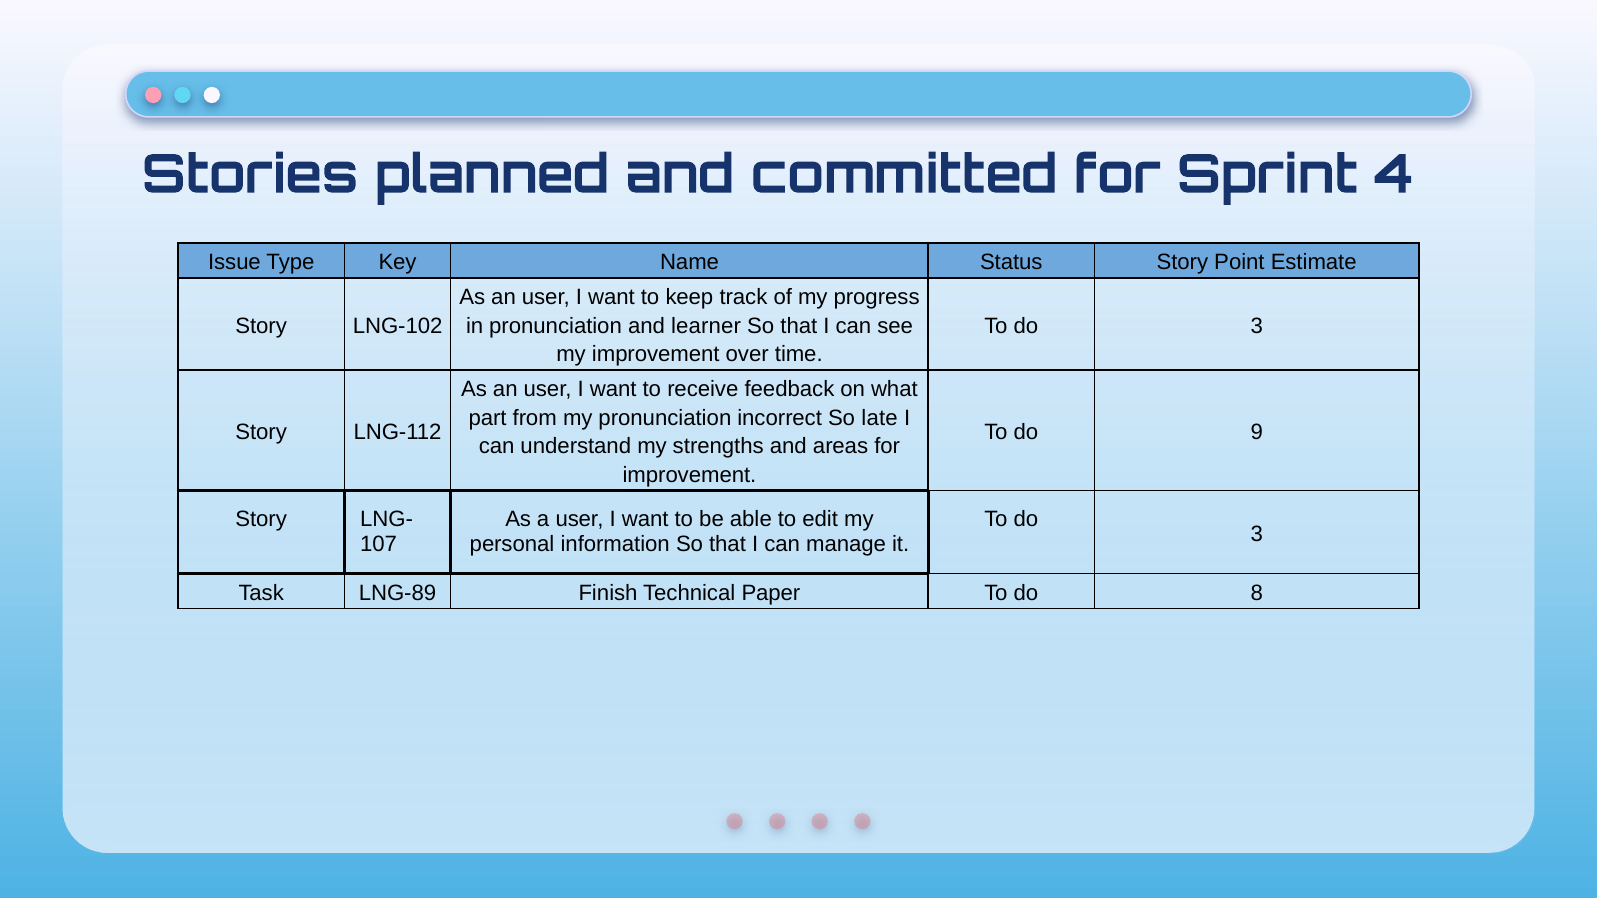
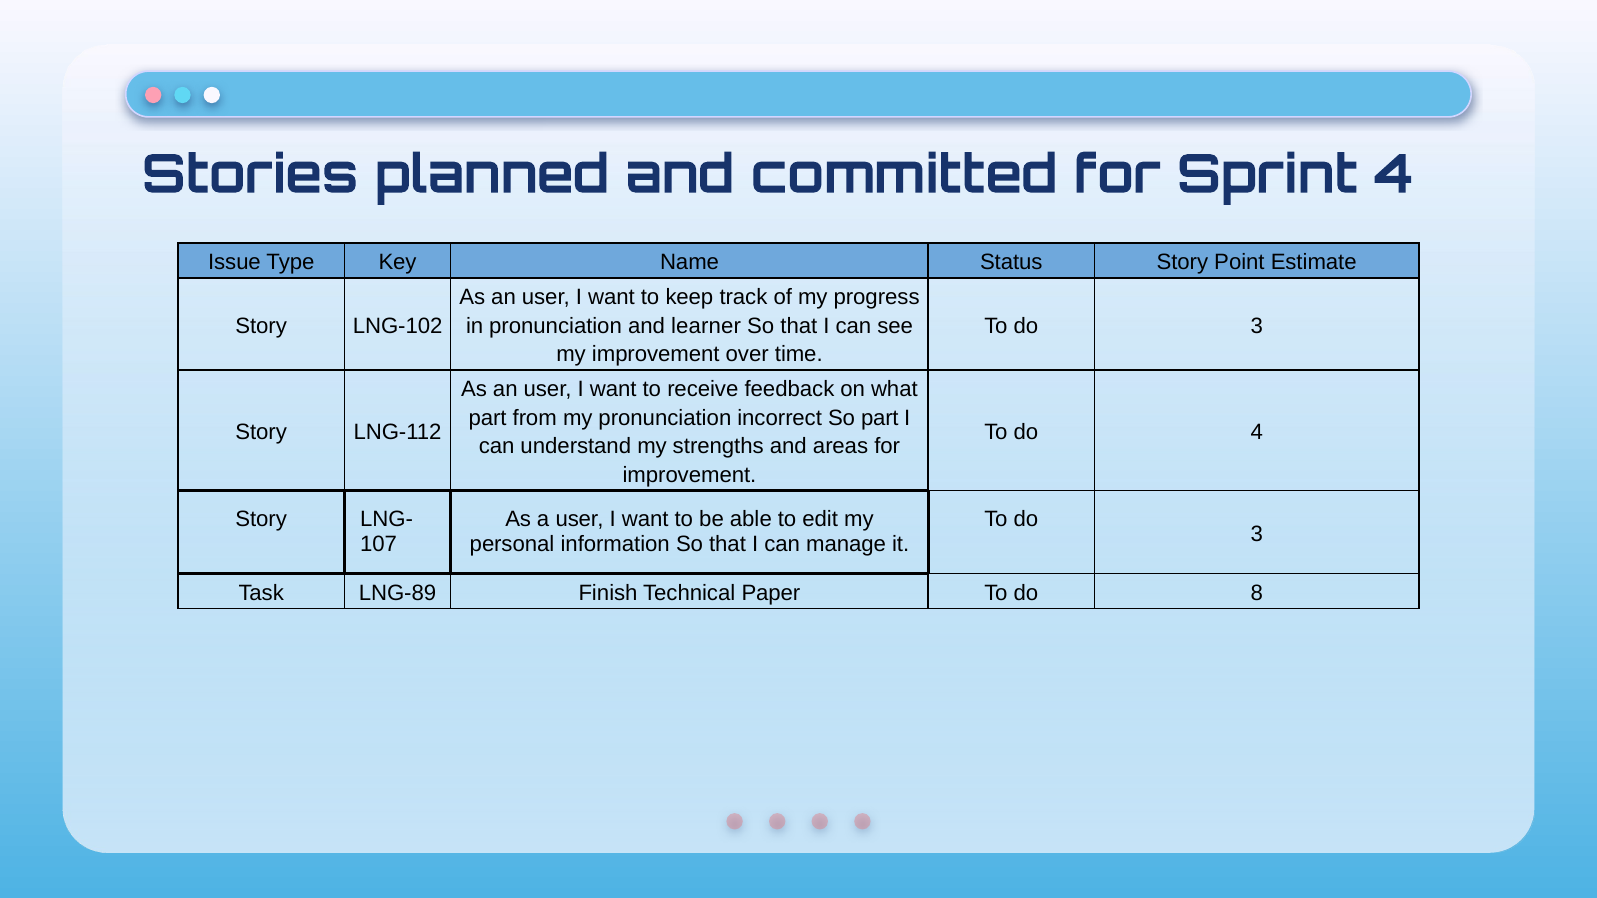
So late: late -> part (880, 418)
do 9: 9 -> 4 (1257, 433)
